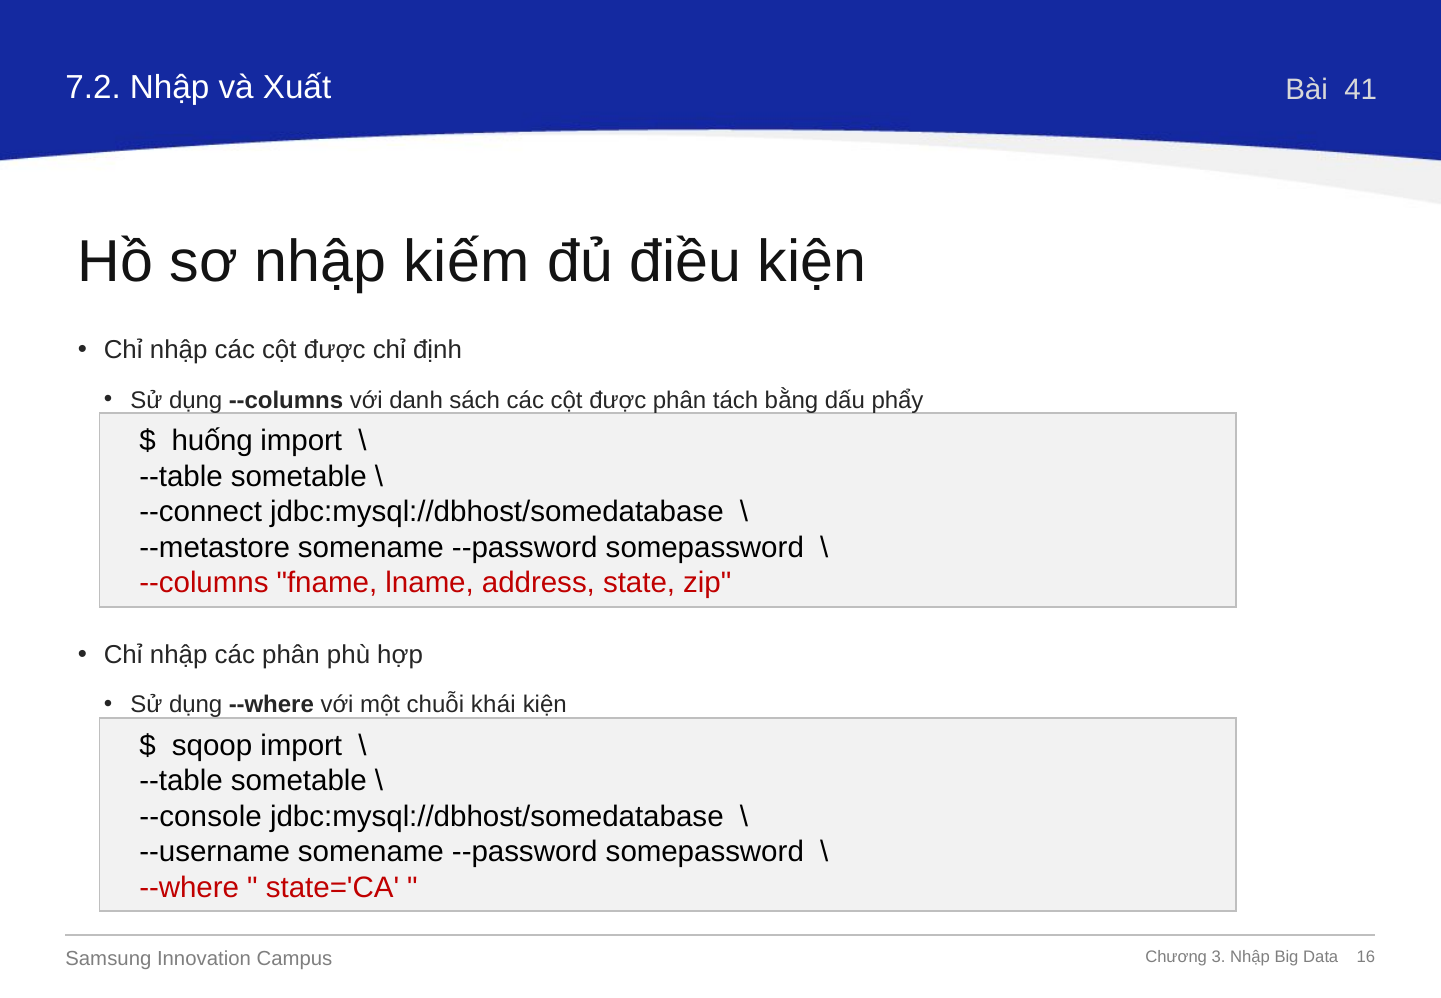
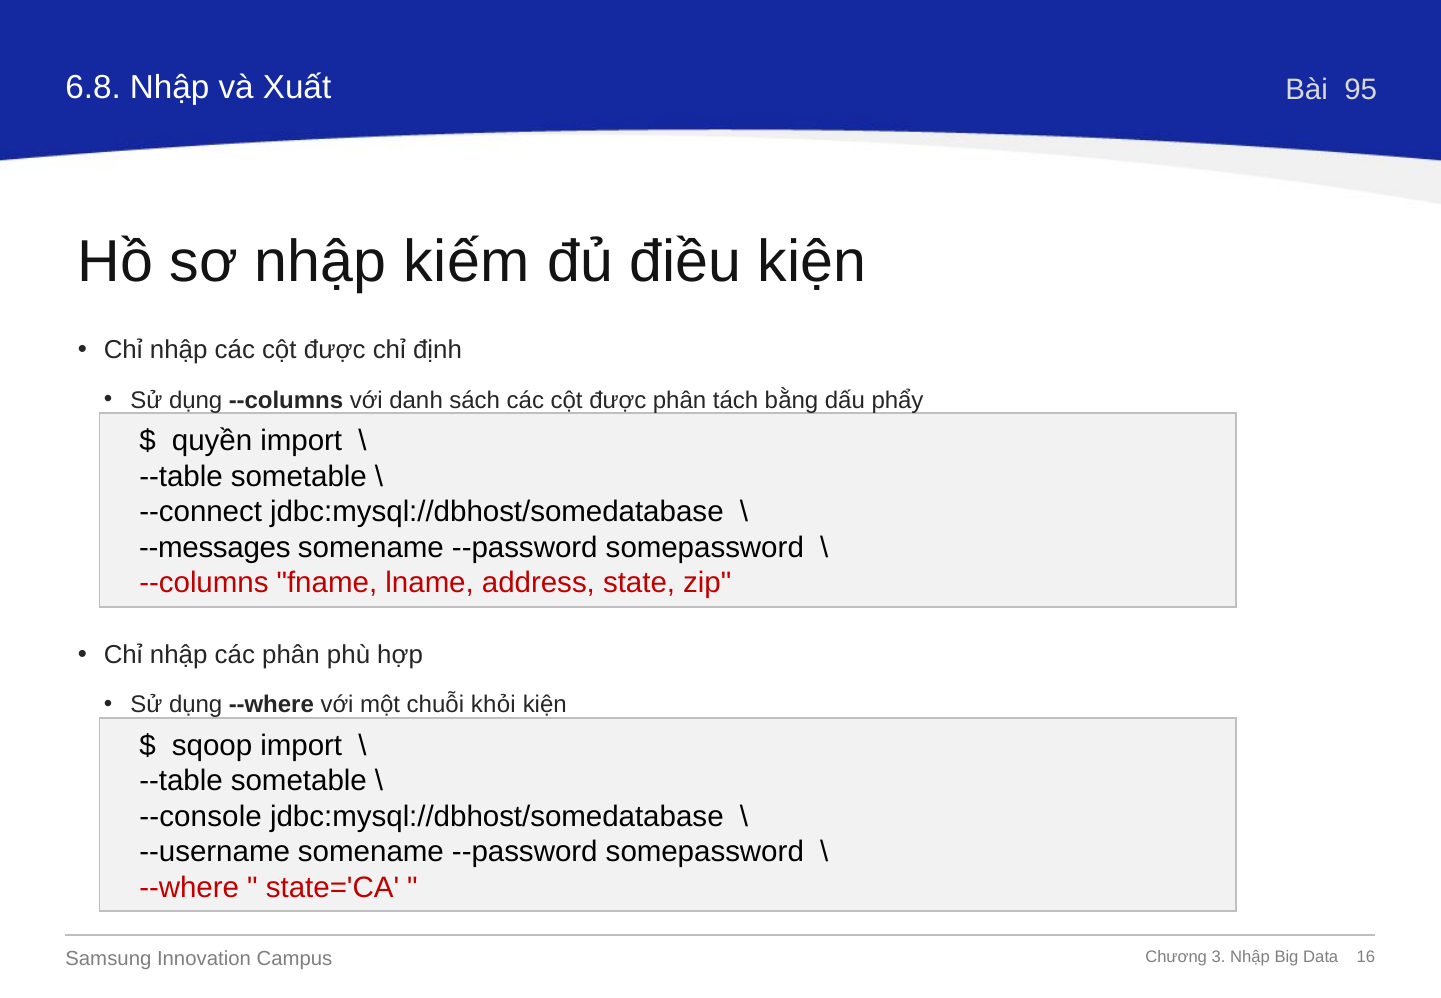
7.2: 7.2 -> 6.8 (93, 87)
41: 41 -> 95 (1361, 90)
huống: huống -> quyền (212, 441)
--metastore: --metastore -> --messages (215, 547)
khái: khái -> khỏi (493, 705)
